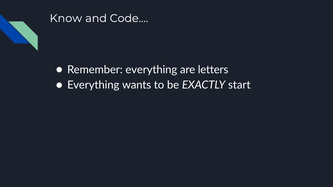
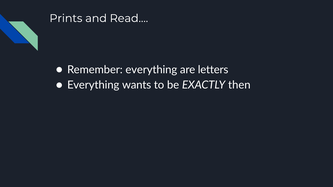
Know: Know -> Prints (66, 18)
Code…: Code… -> Read… (129, 18)
start: start -> then (239, 85)
